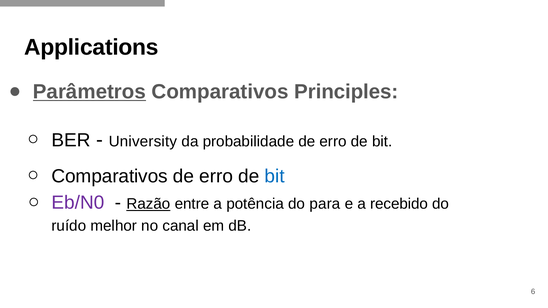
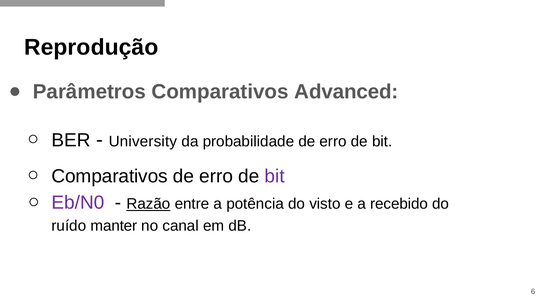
Applications: Applications -> Reprodução (91, 47)
Parâmetros underline: present -> none (89, 92)
Principles: Principles -> Advanced (346, 92)
bit colour: blue -> purple (275, 176)
para: para -> visto (325, 204)
melhor: melhor -> manter (114, 226)
